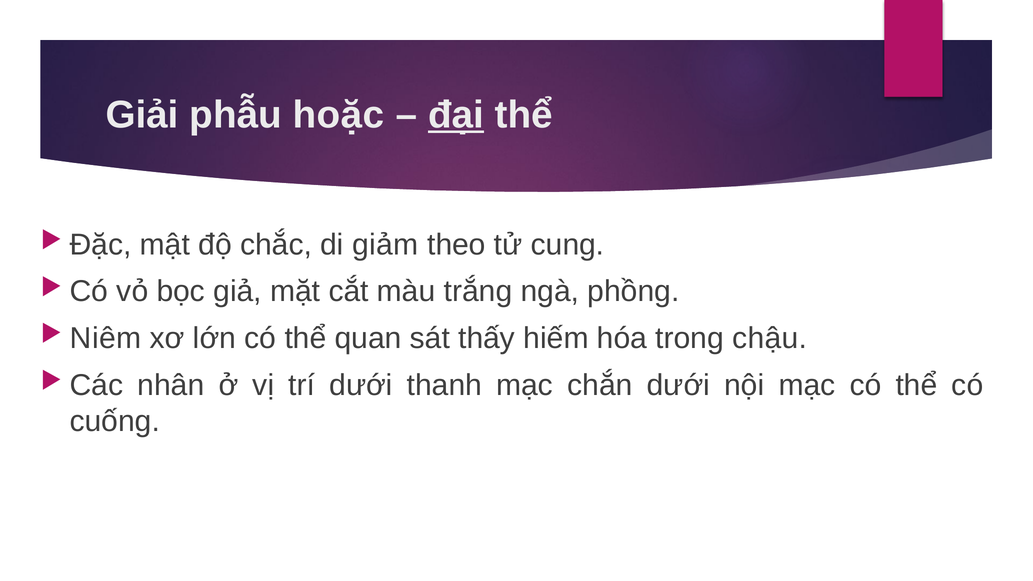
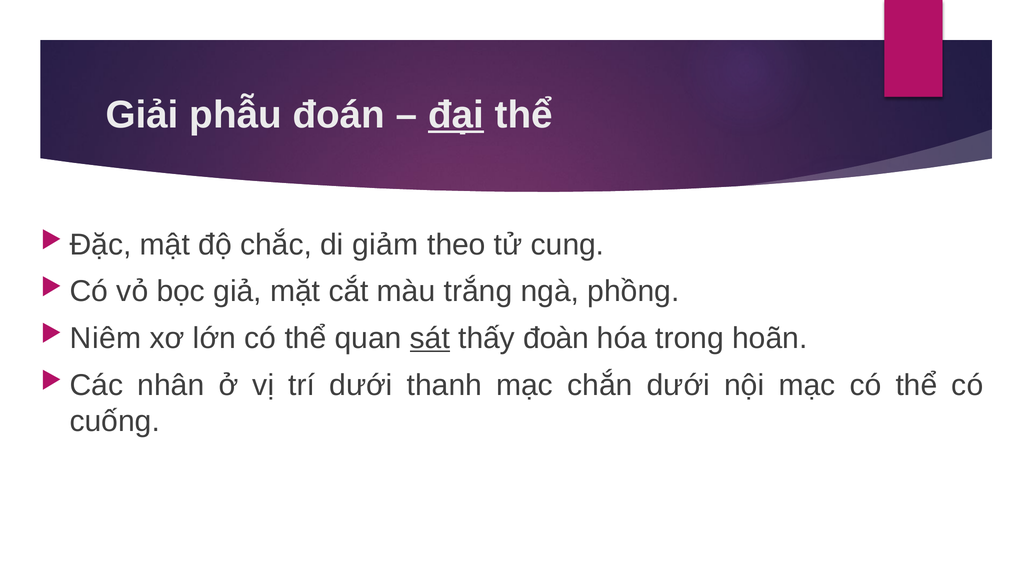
hoặc: hoặc -> đoán (339, 115)
sát underline: none -> present (430, 338)
hiếm: hiếm -> đoàn (556, 338)
chậu: chậu -> hoãn (770, 338)
